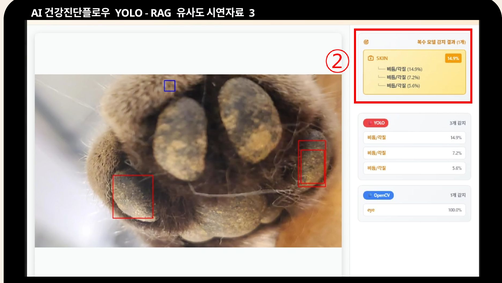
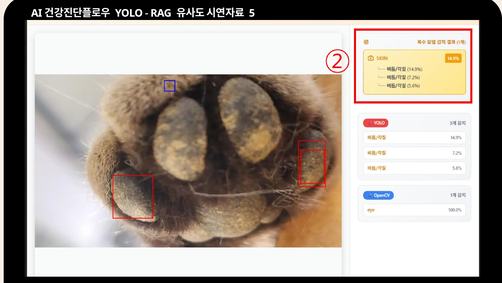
3: 3 -> 5 (252, 13)
